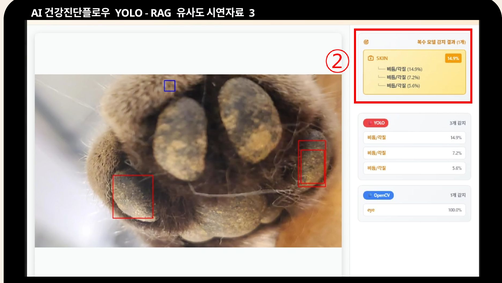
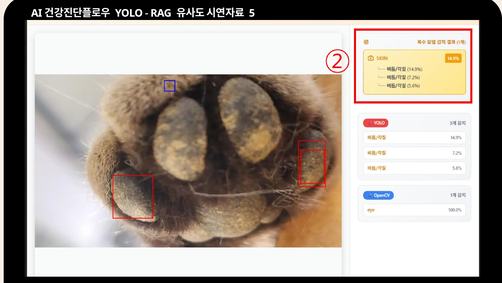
3: 3 -> 5 (252, 13)
